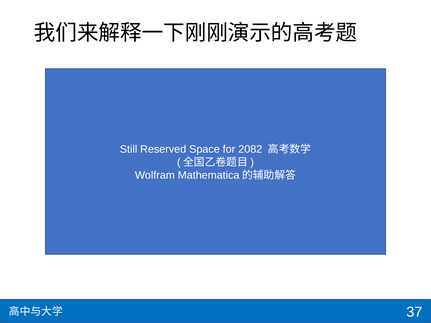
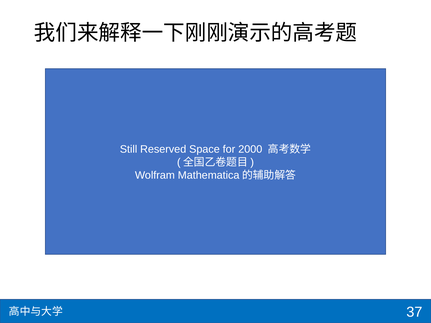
2082: 2082 -> 2000 (250, 149)
